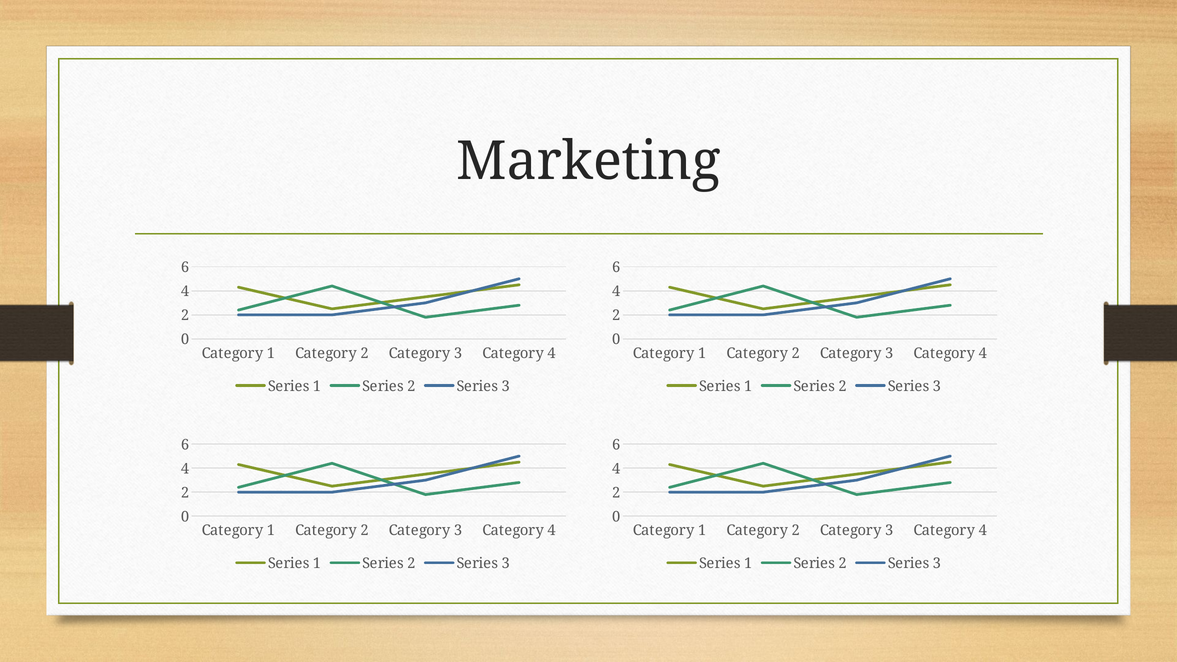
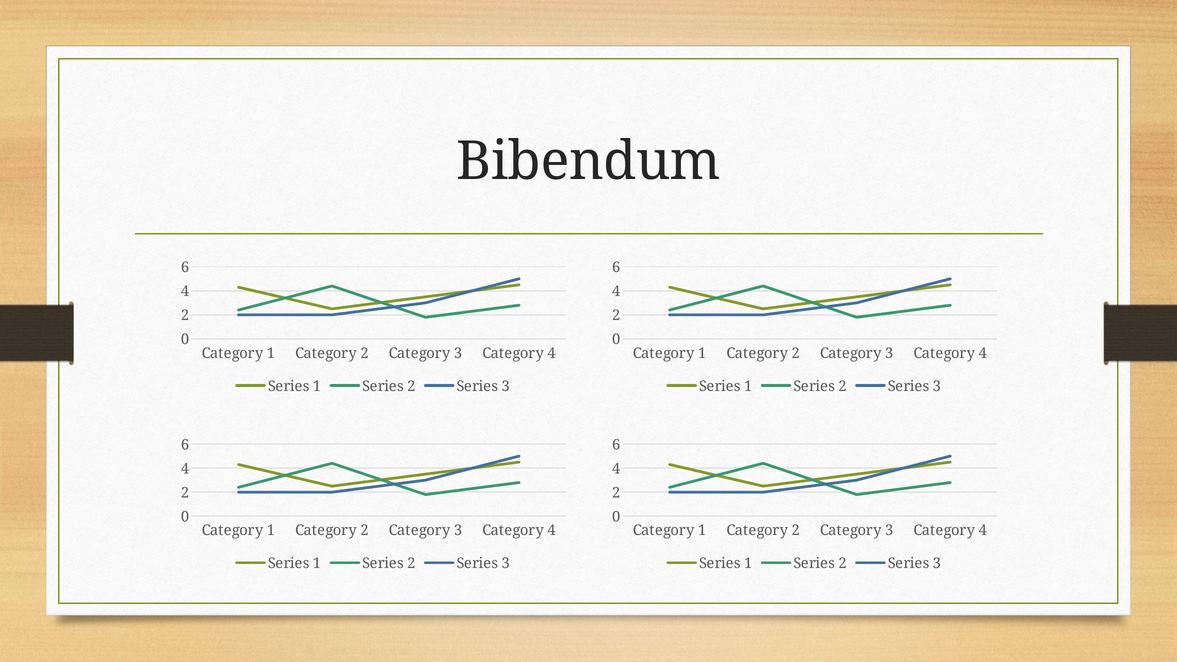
Marketing: Marketing -> Bibendum (589, 161)
